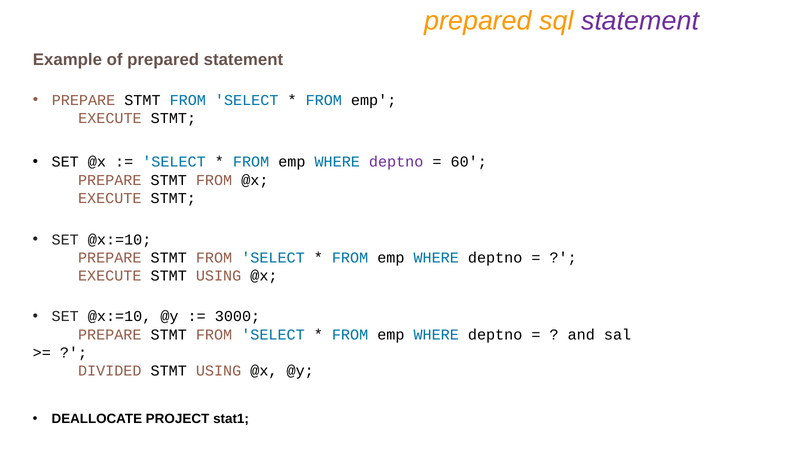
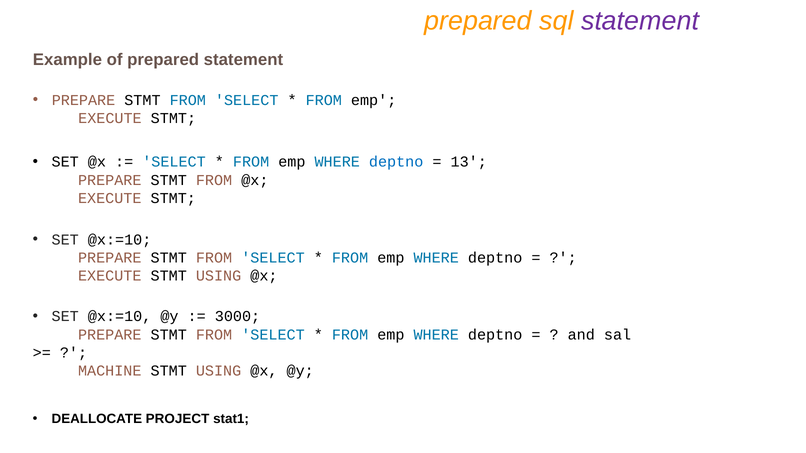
deptno colour: purple -> blue (396, 162)
60: 60 -> 13 (469, 162)
DIVIDED: DIVIDED -> MACHINE (110, 371)
